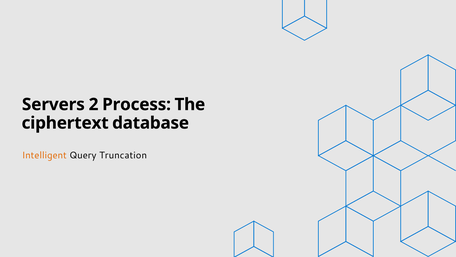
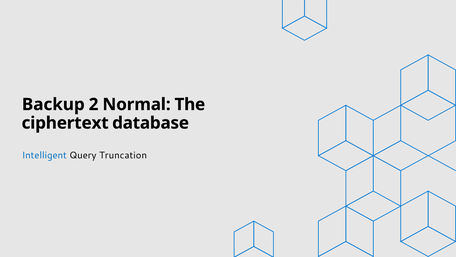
Servers: Servers -> Backup (53, 104)
Process: Process -> Normal (137, 104)
Intelligent colour: orange -> blue (44, 155)
